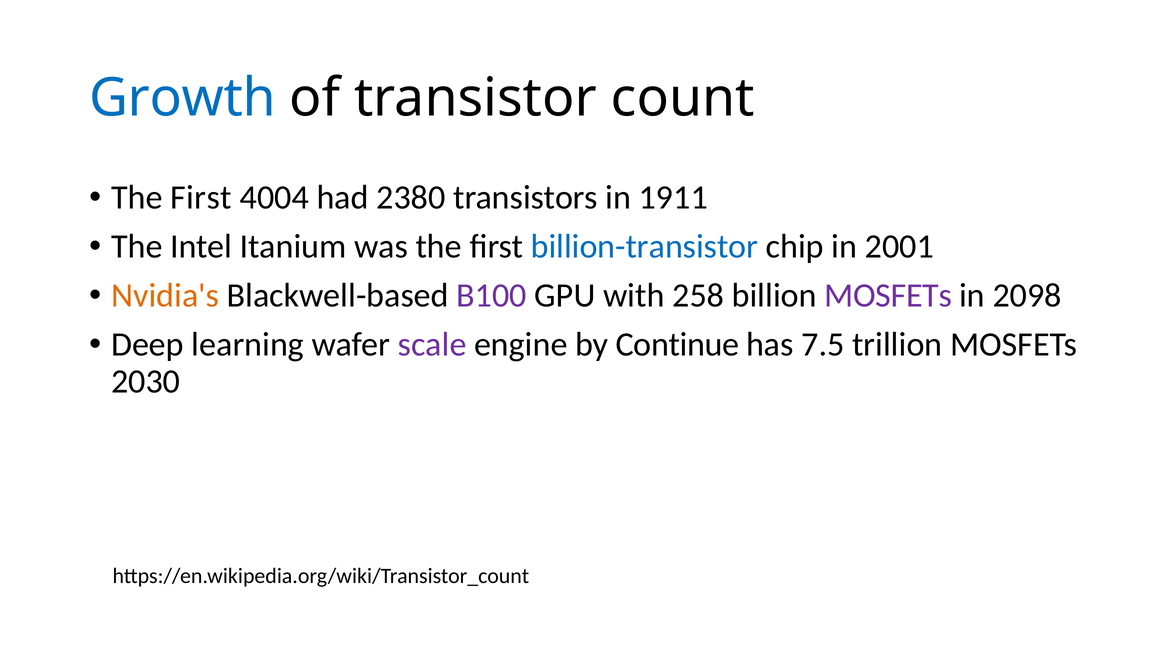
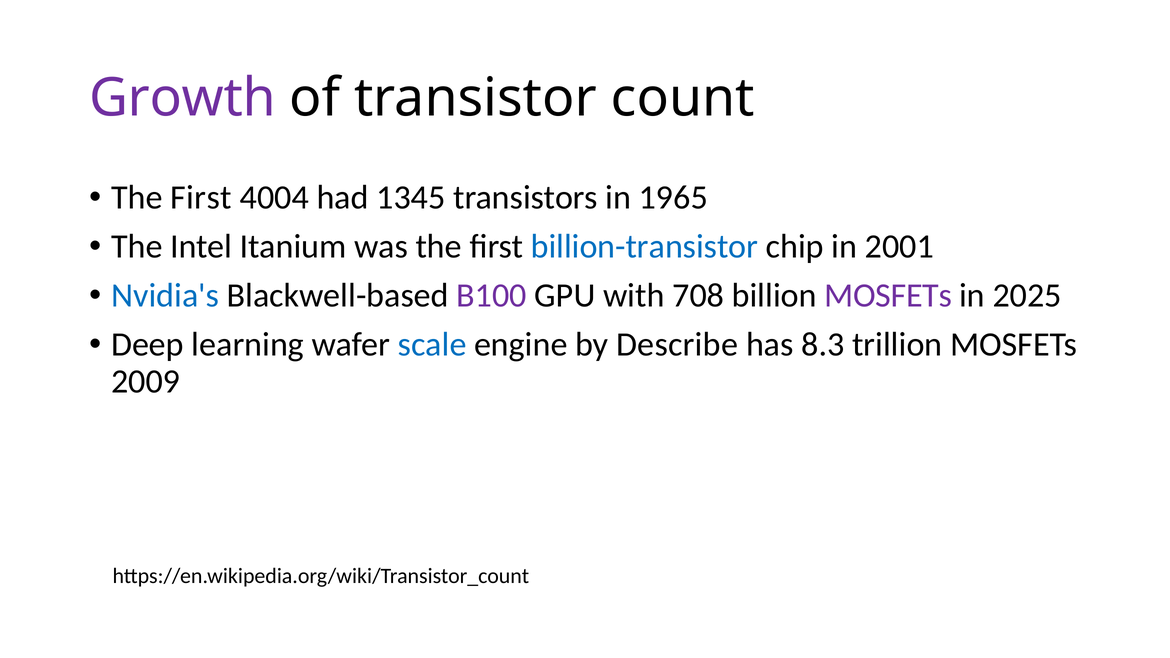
Growth colour: blue -> purple (182, 98)
2380: 2380 -> 1345 (411, 198)
1911: 1911 -> 1965 (673, 198)
Nvidia's colour: orange -> blue (165, 296)
258: 258 -> 708 (698, 296)
2098: 2098 -> 2025 (1027, 296)
scale colour: purple -> blue (432, 345)
Continue: Continue -> Describe (677, 345)
7.5: 7.5 -> 8.3 (823, 345)
2030: 2030 -> 2009 (146, 382)
